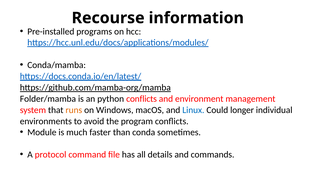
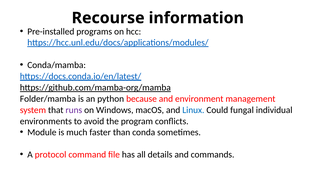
python conflicts: conflicts -> because (141, 99)
runs colour: orange -> purple (74, 110)
longer: longer -> fungal (242, 110)
